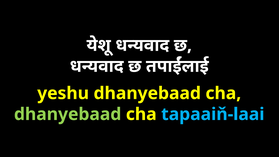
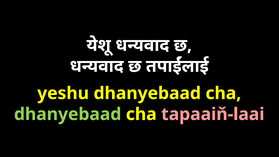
tapaaiň-laai colour: light blue -> pink (213, 114)
